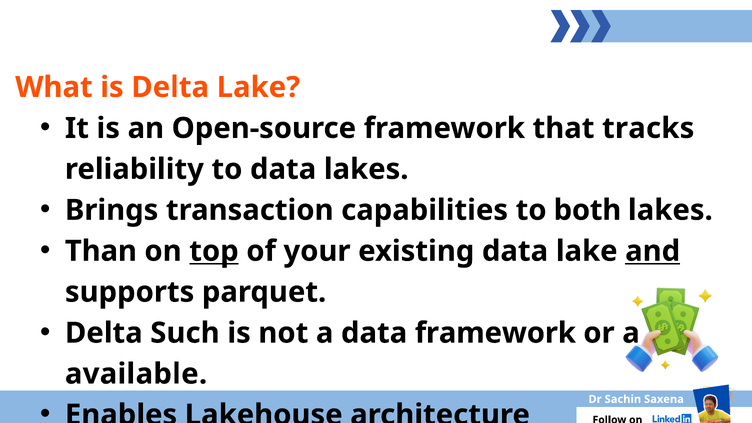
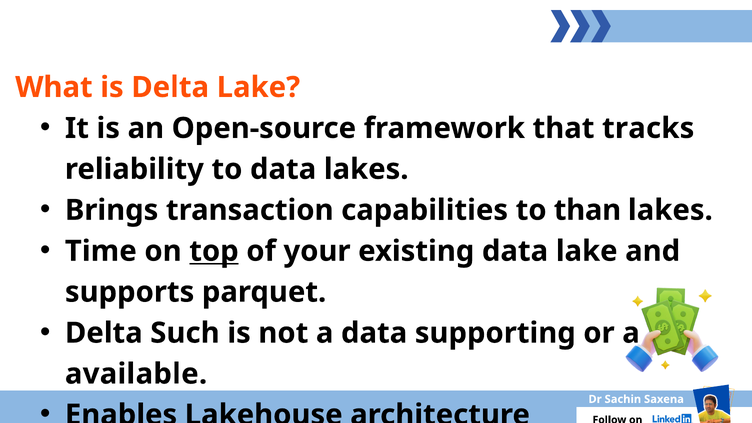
both: both -> than (587, 210)
Than: Than -> Time (101, 251)
and underline: present -> none (653, 251)
data framework: framework -> supporting (495, 333)
